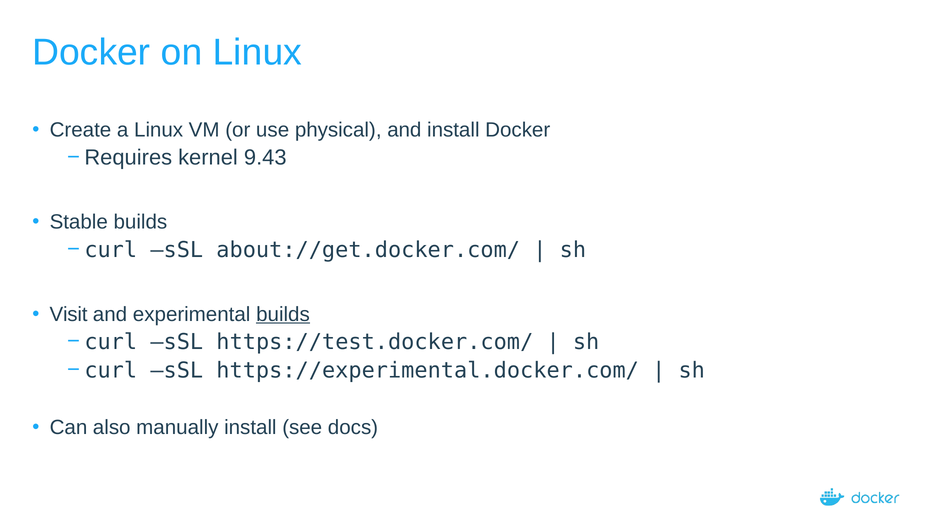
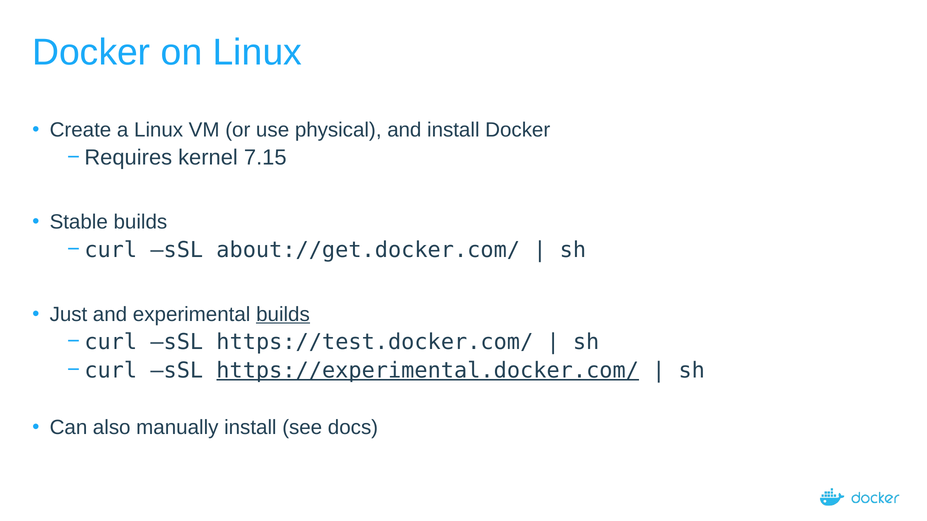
9.43: 9.43 -> 7.15 (265, 158)
Visit: Visit -> Just (68, 315)
https://experimental.docker.com/ underline: none -> present (428, 371)
